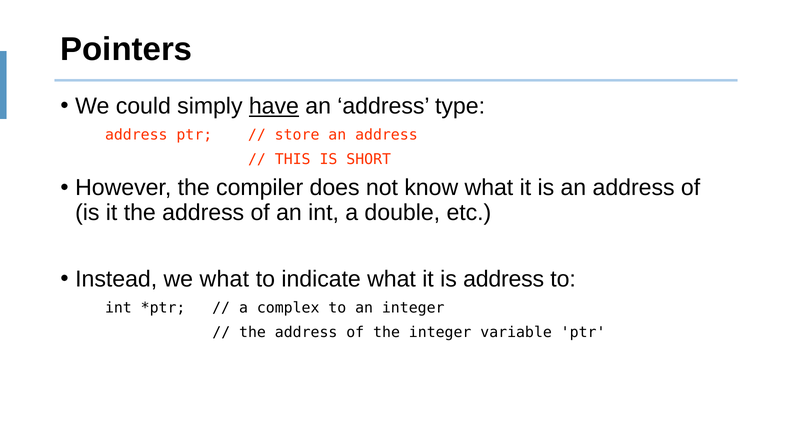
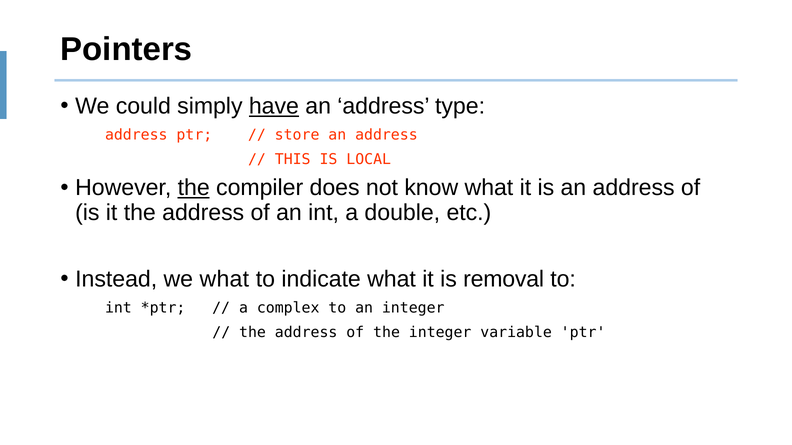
SHORT: SHORT -> LOCAL (369, 159)
the underline: none -> present (194, 188)
is address: address -> removal (504, 279)
